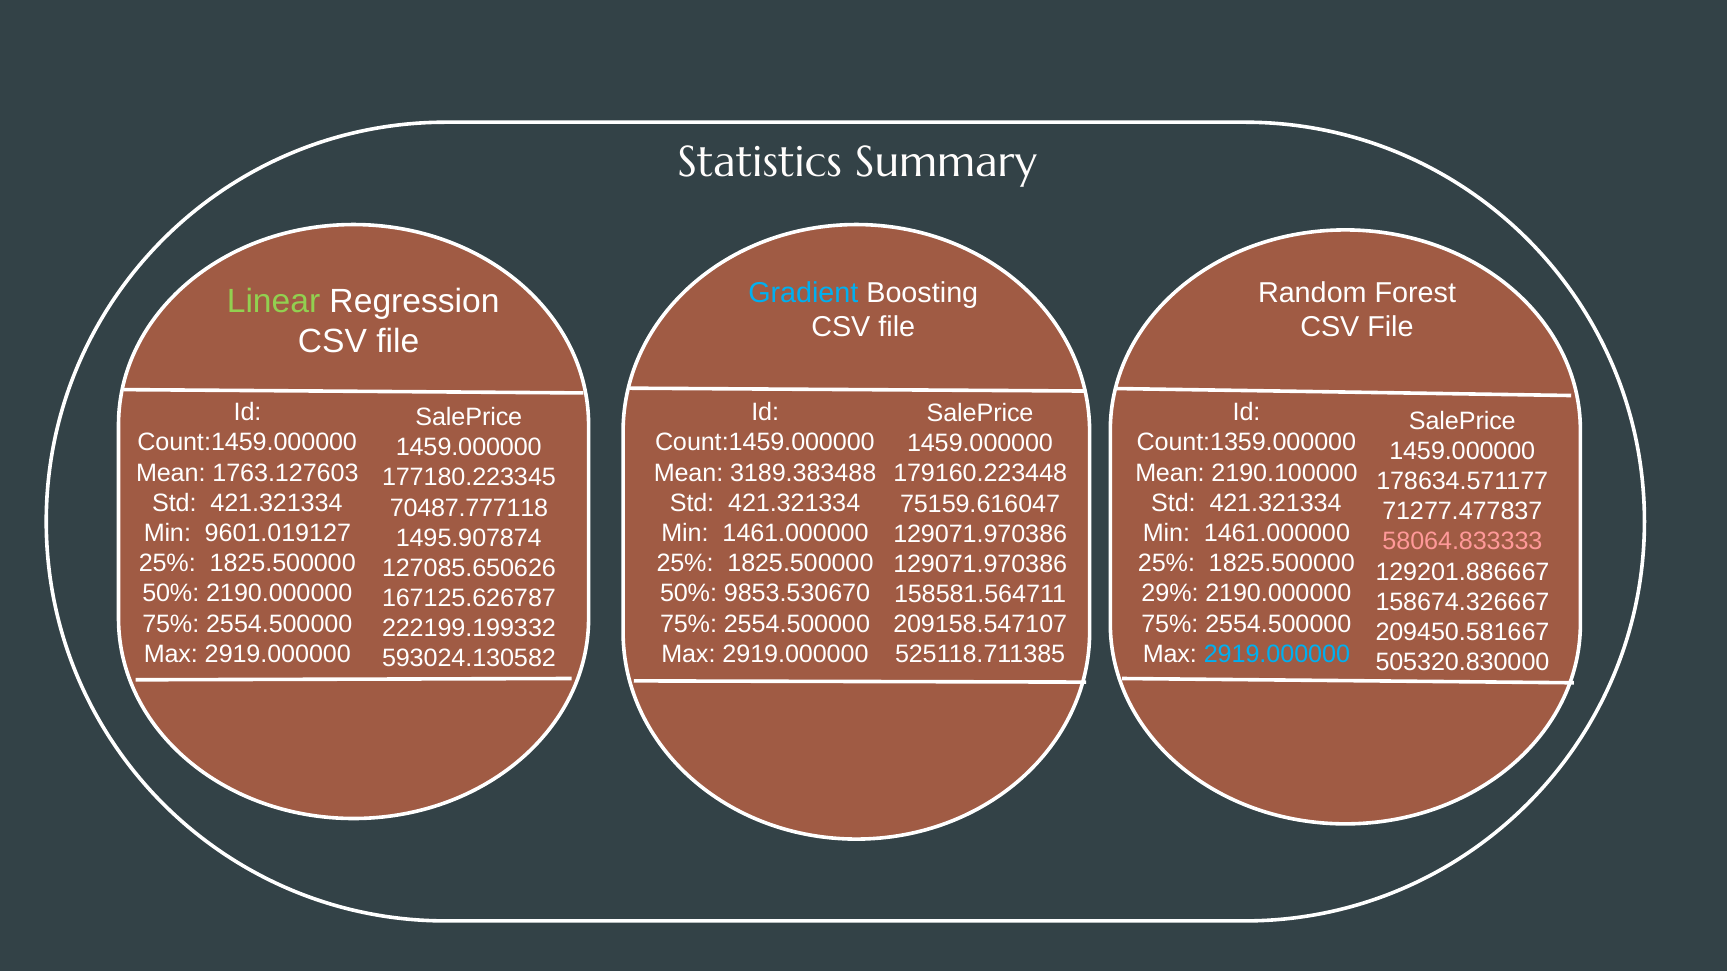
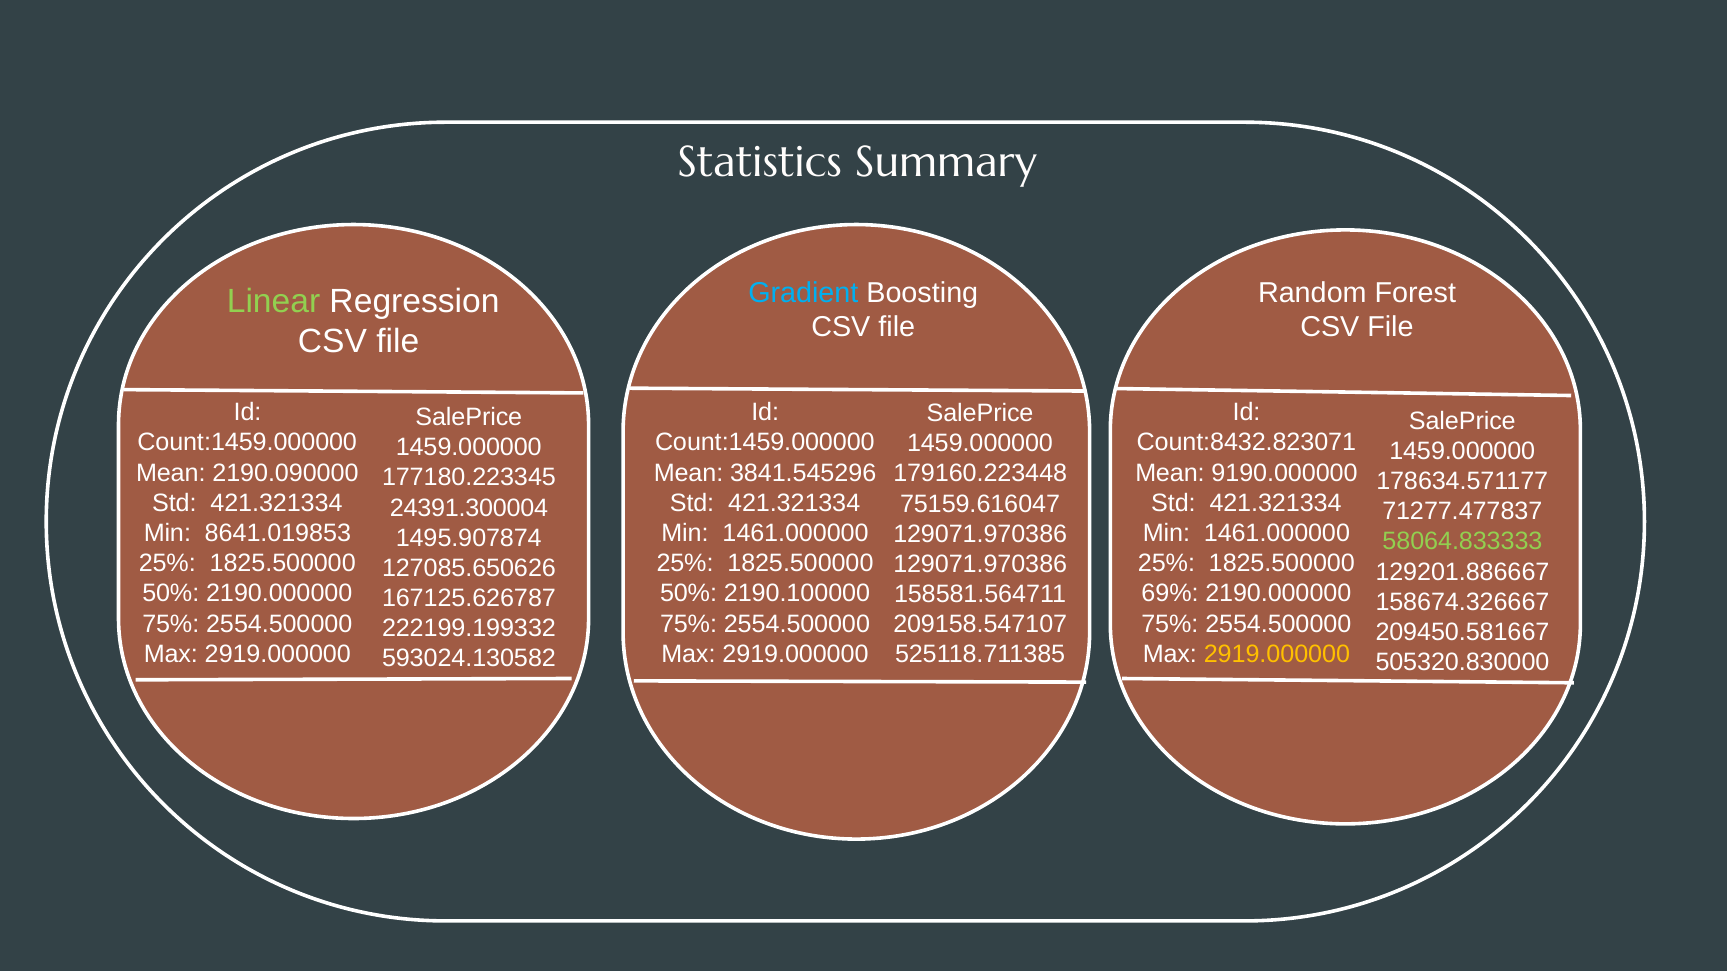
Count:1359.000000: Count:1359.000000 -> Count:8432.823071 (1246, 443)
1763.127603: 1763.127603 -> 2190.090000 (285, 473)
3189.383488: 3189.383488 -> 3841.545296 (803, 473)
2190.100000: 2190.100000 -> 9190.000000 (1285, 473)
70487.777118: 70487.777118 -> 24391.300004 (469, 508)
9601.019127: 9601.019127 -> 8641.019853 (278, 533)
58064.833333 colour: pink -> light green (1462, 542)
9853.530670: 9853.530670 -> 2190.100000 (797, 594)
29%: 29% -> 69% (1170, 594)
2919.000000 colour: light blue -> yellow (1277, 654)
